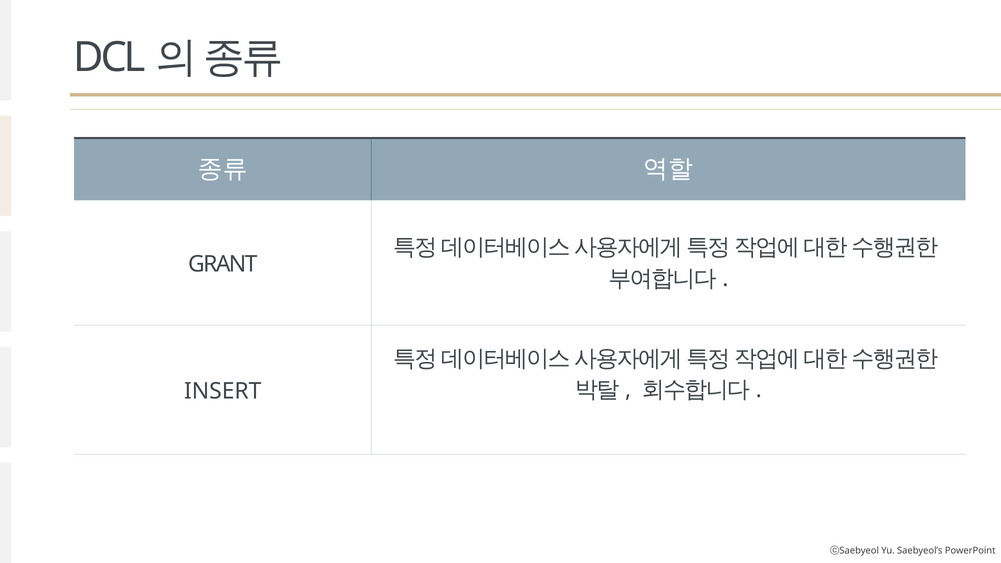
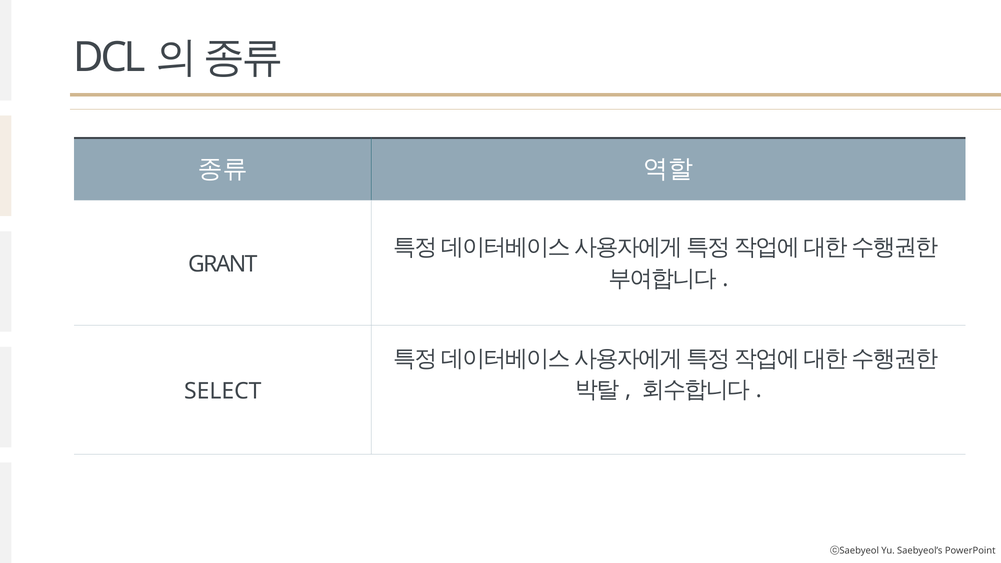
INSERT: INSERT -> SELECT (223, 391)
